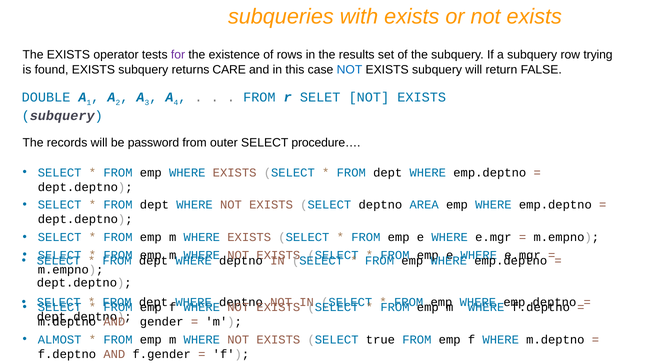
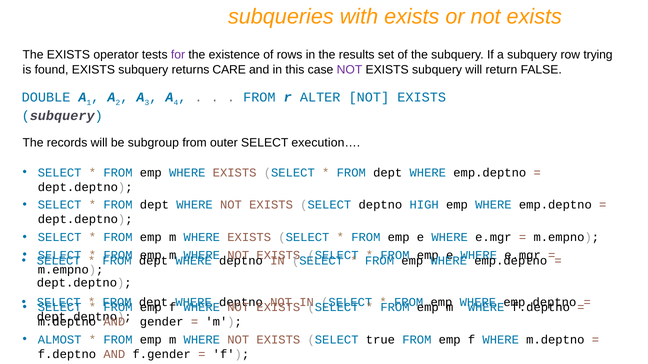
NOT colour: blue -> purple (350, 70)
SELET: SELET -> ALTER (320, 98)
password: password -> subgroup (153, 143)
procedure…: procedure… -> execution… (326, 143)
AREA: AREA -> HIGH (424, 205)
